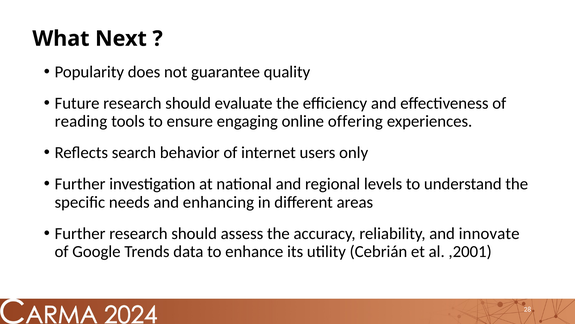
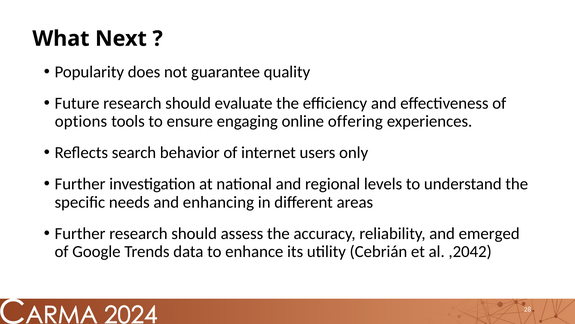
reading: reading -> options (81, 121)
innovate: innovate -> emerged (489, 233)
,2001: ,2001 -> ,2042 (470, 251)
